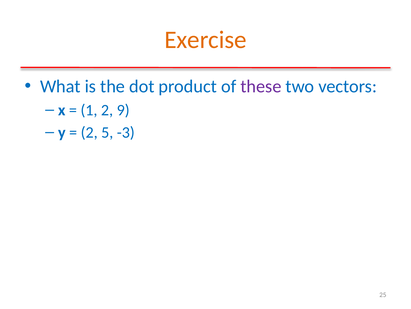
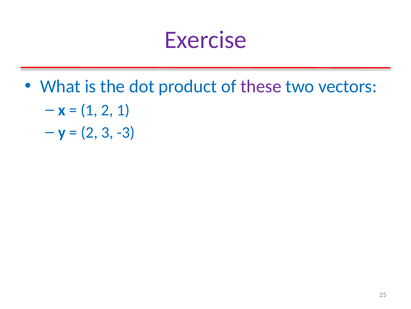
Exercise colour: orange -> purple (206, 40)
2 9: 9 -> 1 (123, 110)
5: 5 -> 3 (107, 132)
